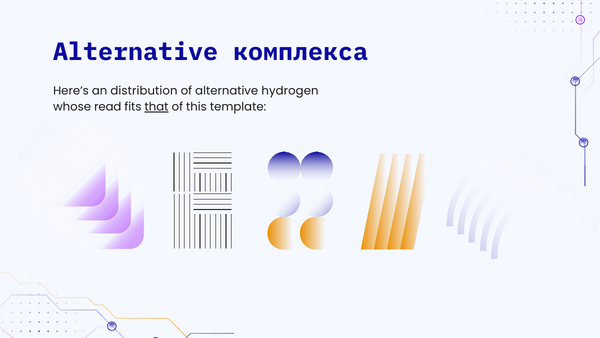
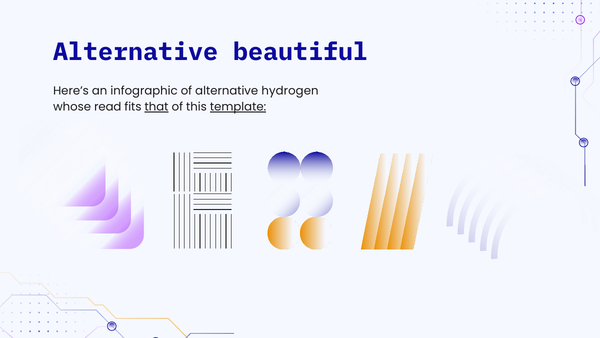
комплекса: комплекса -> beautiful (301, 52)
distribution: distribution -> infographic (144, 91)
template underline: none -> present (238, 107)
